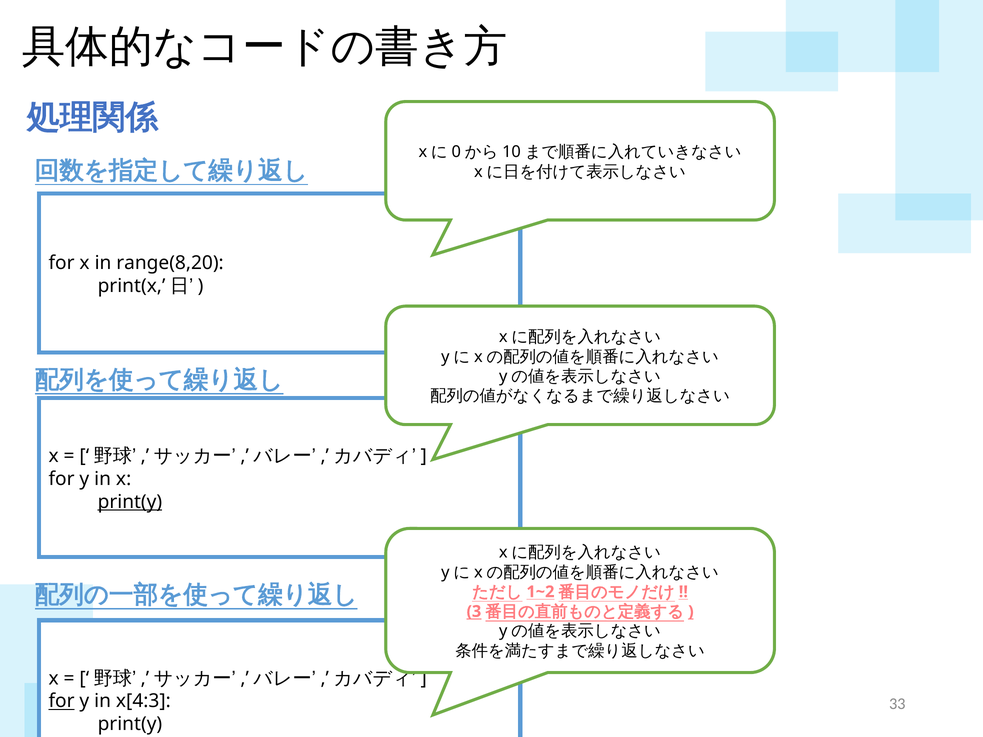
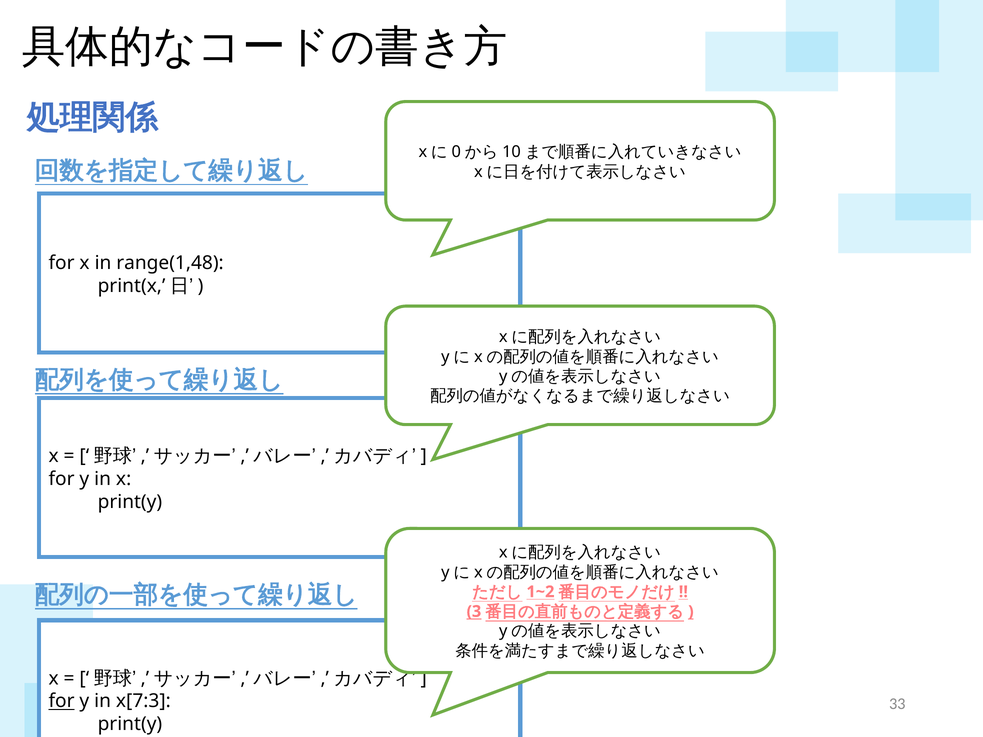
range(8,20: range(8,20 -> range(1,48 (170, 263)
print(y underline: present -> none (130, 502)
x[4:3: x[4:3 -> x[7:3 (143, 701)
